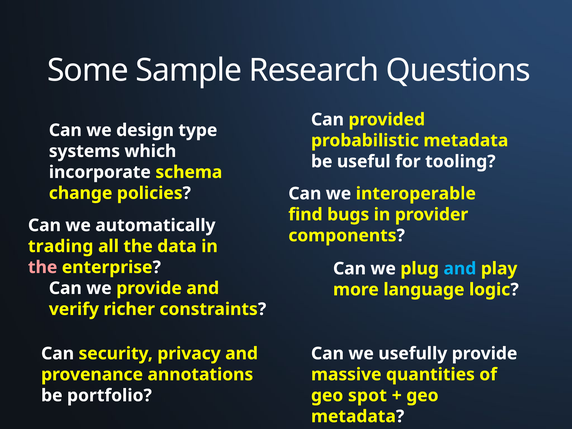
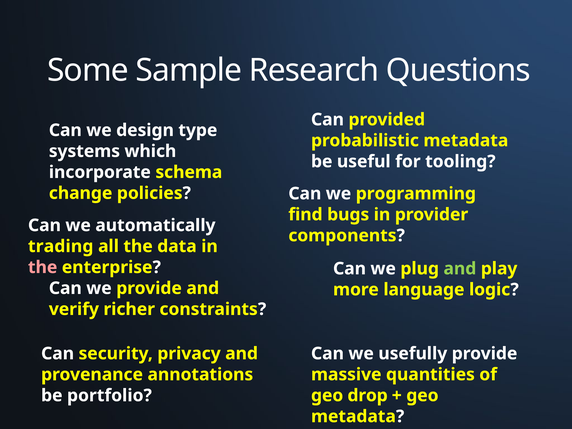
interoperable: interoperable -> programming (416, 194)
and colour: light blue -> light green (460, 269)
spot: spot -> drop (368, 395)
